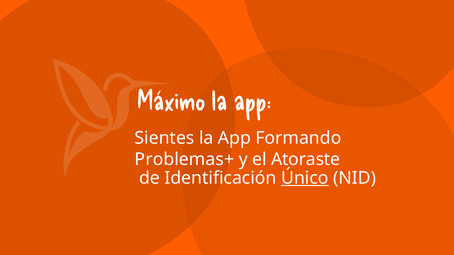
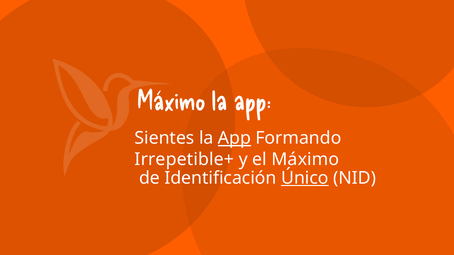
App underline: none -> present (234, 138)
Problemas+: Problemas+ -> Irrepetible+ (184, 159)
el Atoraste: Atoraste -> Máximo (305, 159)
